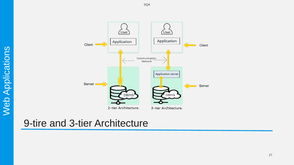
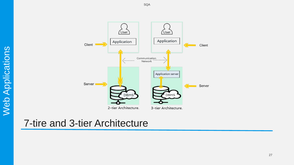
9-tire: 9-tire -> 7-tire (35, 124)
